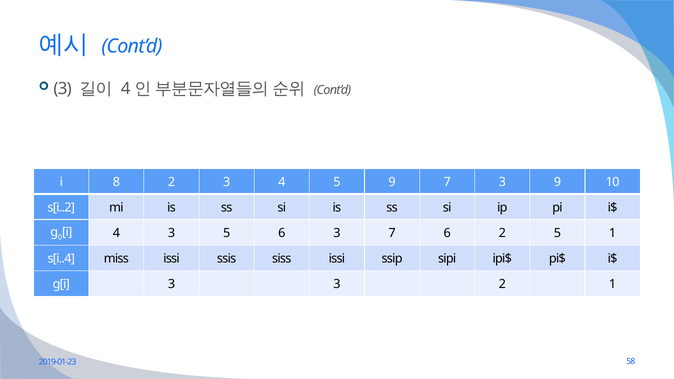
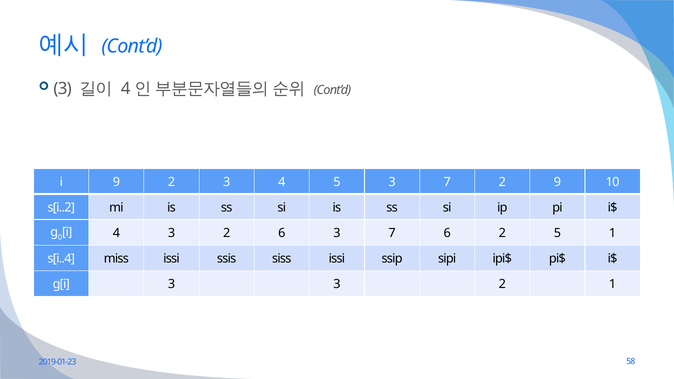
i 8: 8 -> 9 (116, 182)
5 9: 9 -> 3 (392, 182)
7 3: 3 -> 2 (502, 182)
4 3 5: 5 -> 2 (227, 233)
